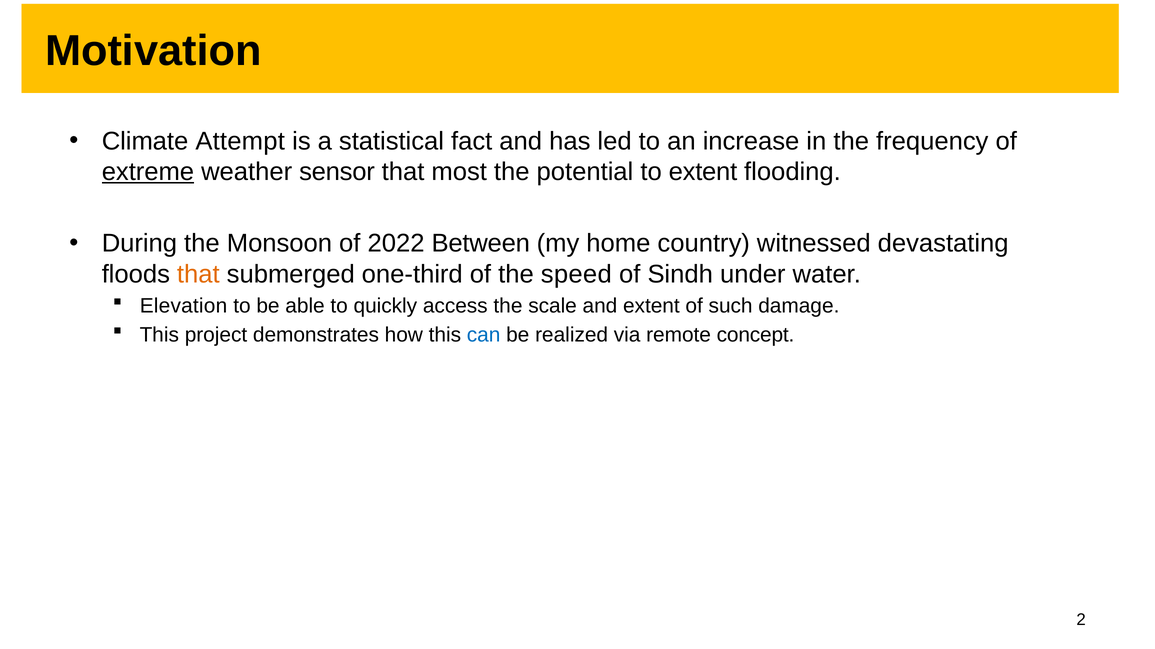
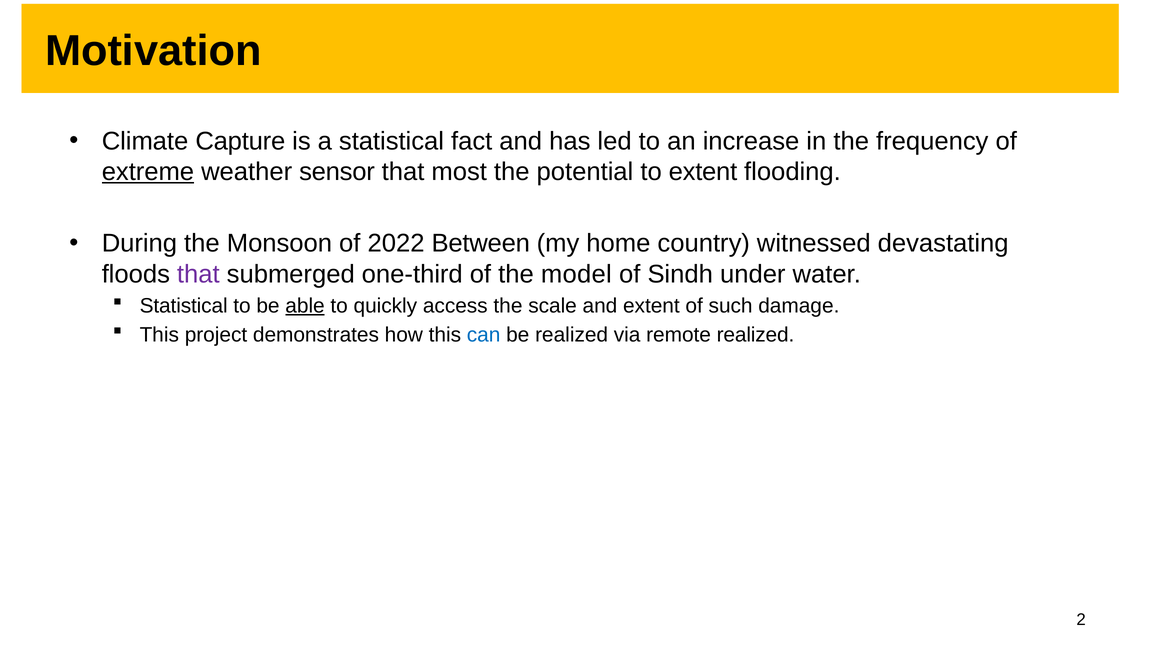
Attempt: Attempt -> Capture (240, 141)
that colour: orange -> purple (198, 275)
speed: speed -> model (576, 275)
Elevation: Elevation -> Statistical (184, 306)
able underline: none -> present (305, 306)
remote concept: concept -> realized (755, 335)
